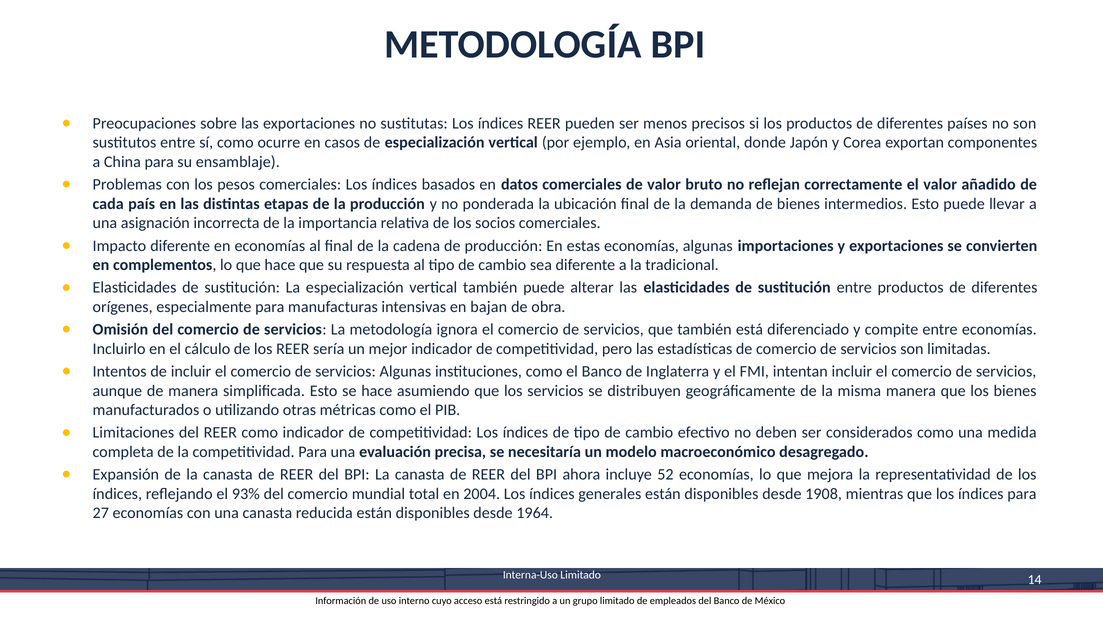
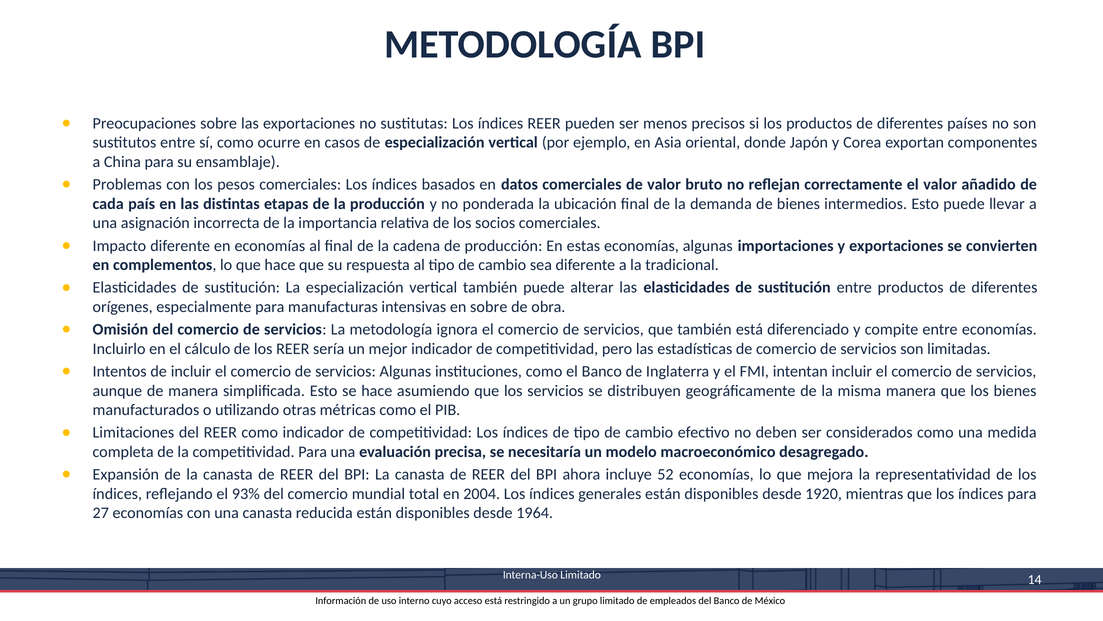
en bajan: bajan -> sobre (489, 307)
1908: 1908 -> 1920 (824, 493)
